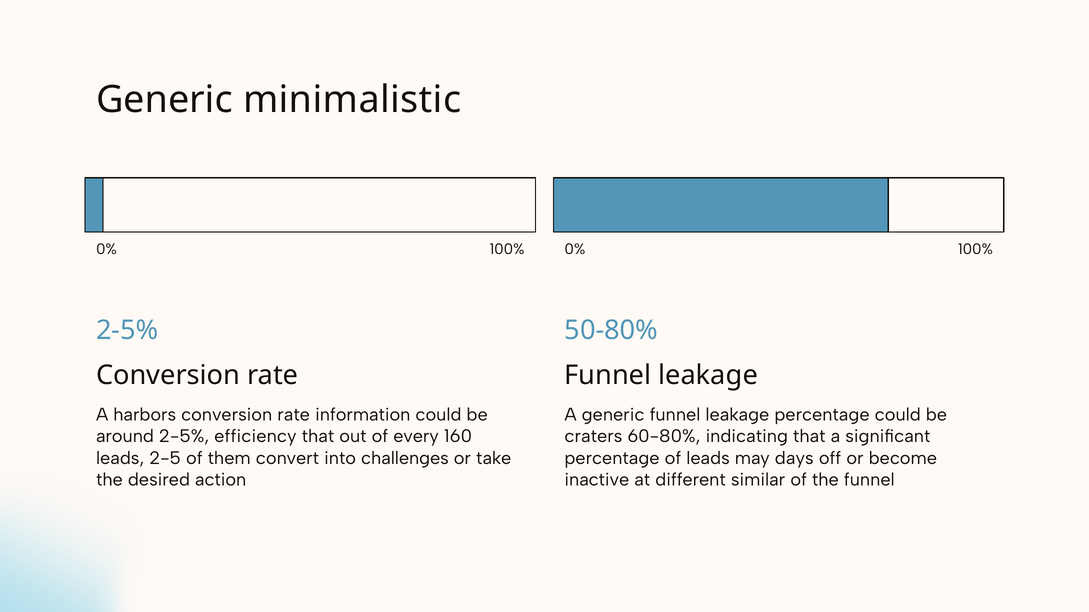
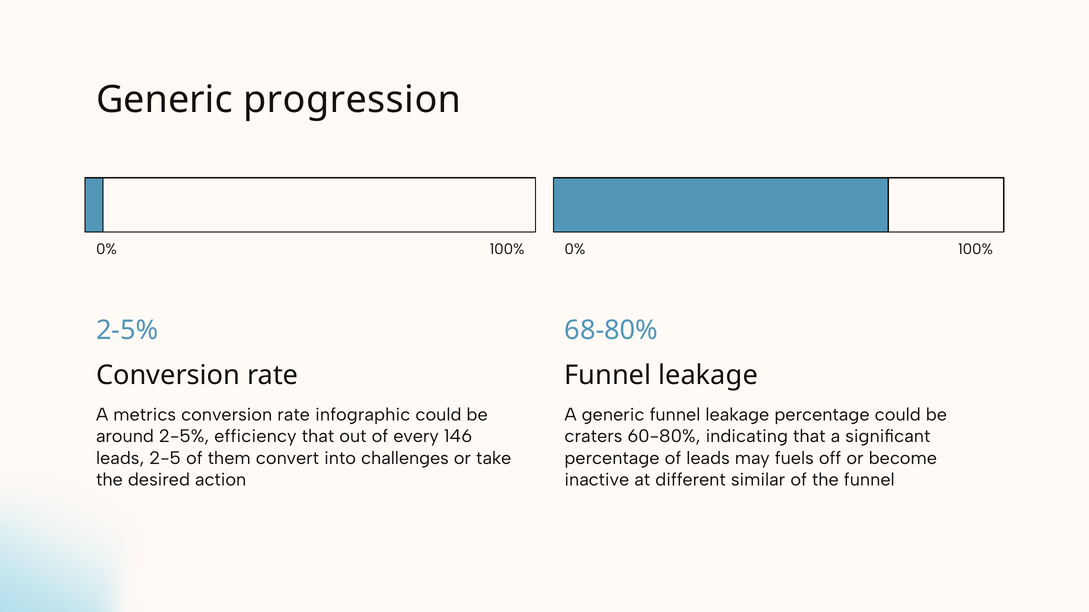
minimalistic: minimalistic -> progression (352, 100)
50-80%: 50-80% -> 68-80% (611, 331)
harbors: harbors -> metrics (145, 415)
information: information -> infographic (363, 415)
160: 160 -> 146 (458, 437)
days: days -> fuels (794, 459)
